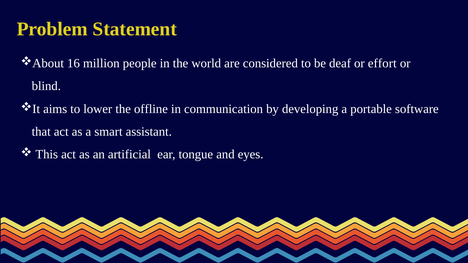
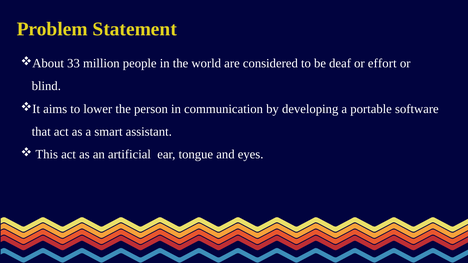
16: 16 -> 33 (74, 63)
offline: offline -> person (151, 109)
